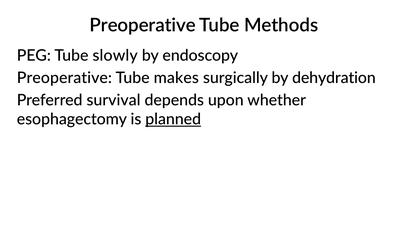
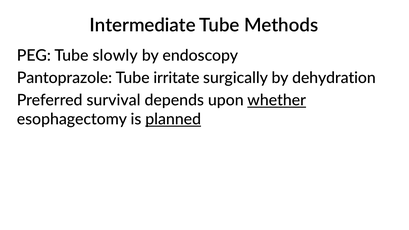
Preoperative: Preoperative -> Intermediate (143, 25)
Preoperative: Preoperative -> Pantoprazole (64, 78)
makes: makes -> irritate (176, 78)
whether underline: none -> present (277, 100)
